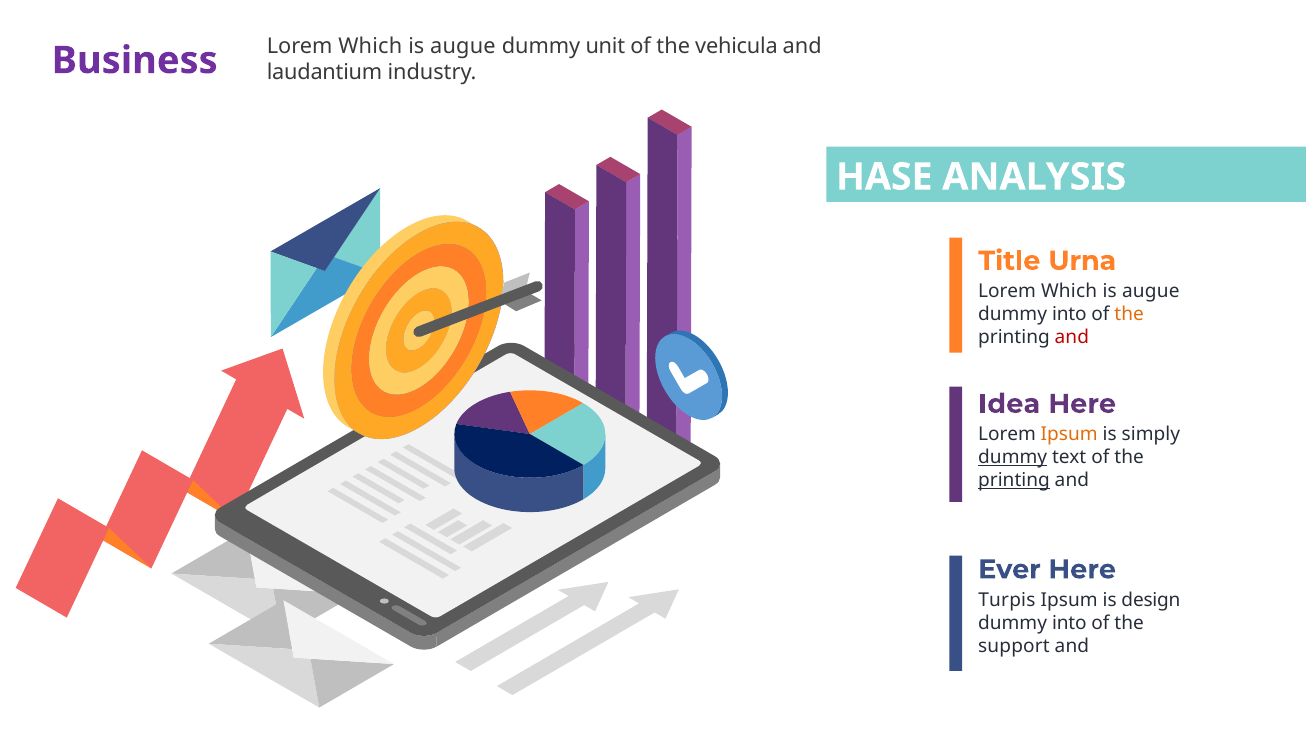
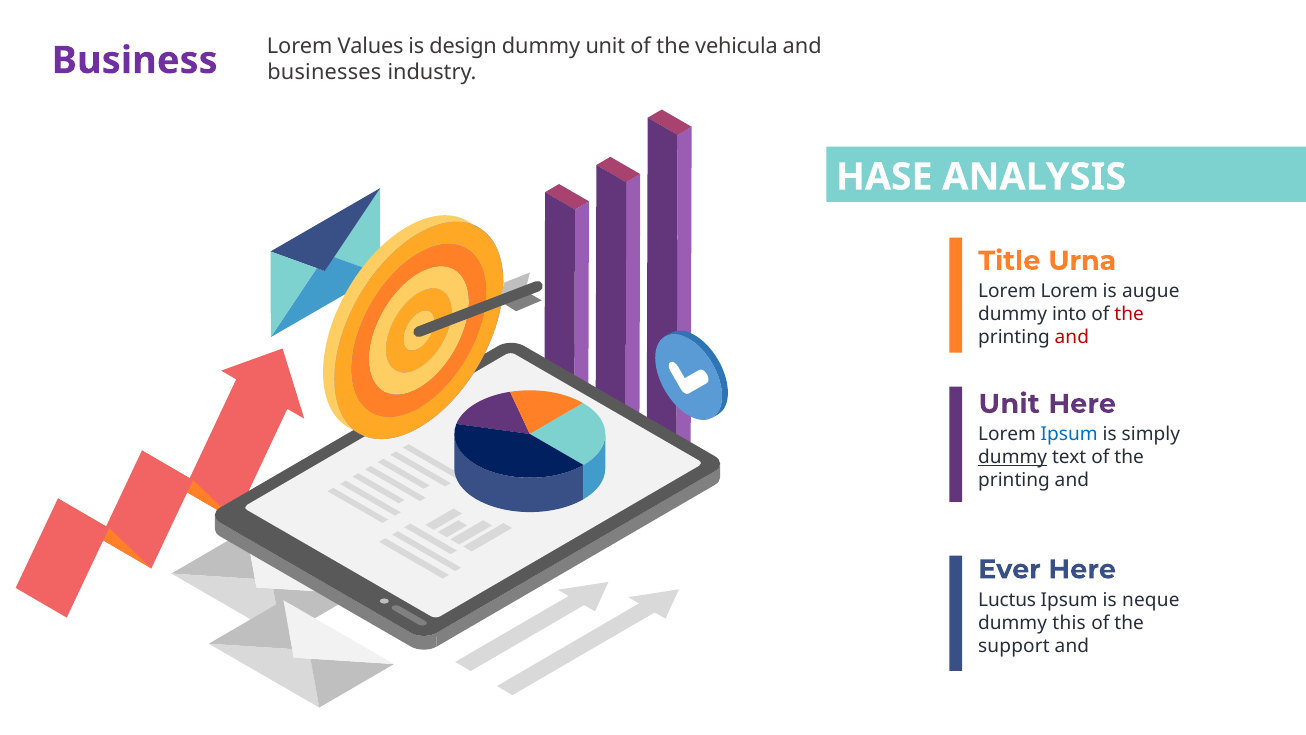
Which: Which -> Values (371, 46)
augue: augue -> design (463, 46)
laudantium: laudantium -> businesses (324, 72)
Which: Which -> Lorem (1069, 291)
the colour: orange -> red (1129, 314)
Idea: Idea -> Unit (1009, 404)
Ipsum colour: orange -> blue (1069, 434)
printing underline: present -> none (1014, 480)
Turpis: Turpis -> Luctus (1007, 600)
design: design -> neque (1151, 600)
into: into -> this (1069, 623)
